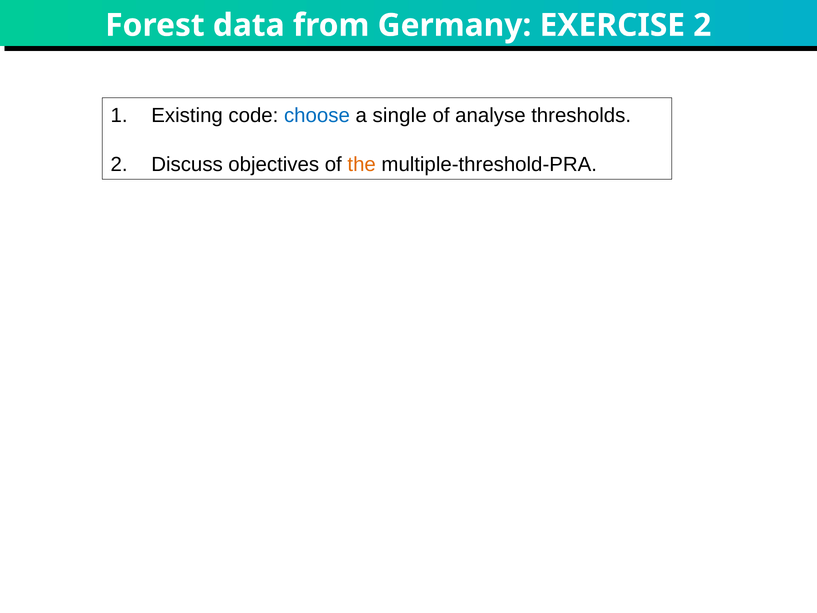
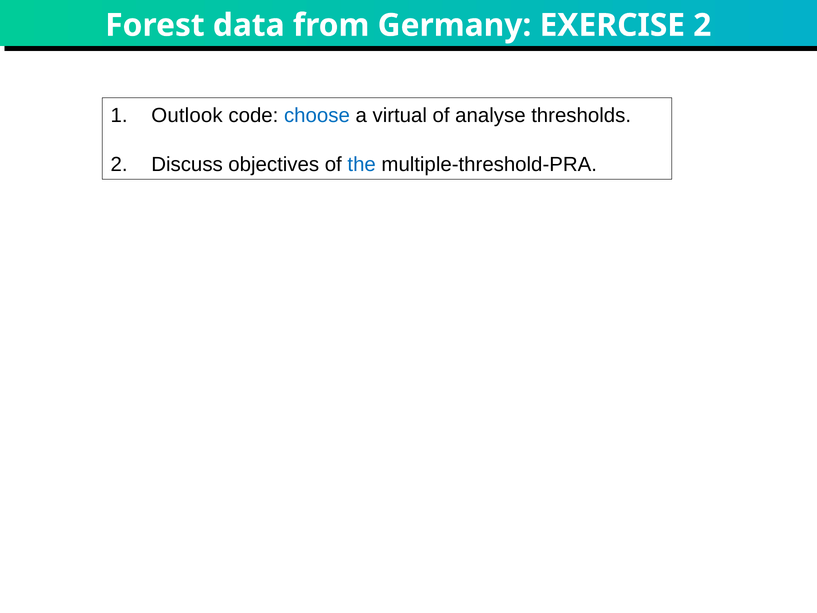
Existing: Existing -> Outlook (187, 116)
single: single -> virtual (400, 116)
the colour: orange -> blue (362, 165)
